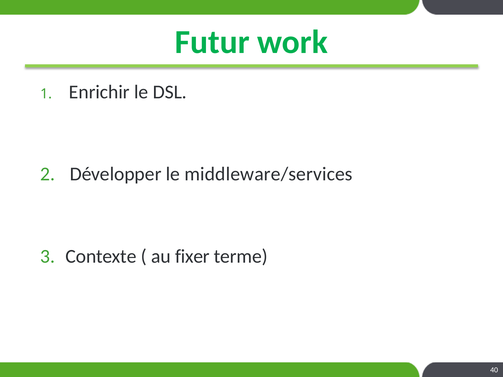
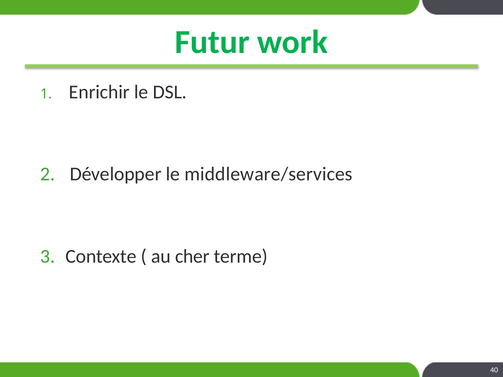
fixer: fixer -> cher (192, 256)
